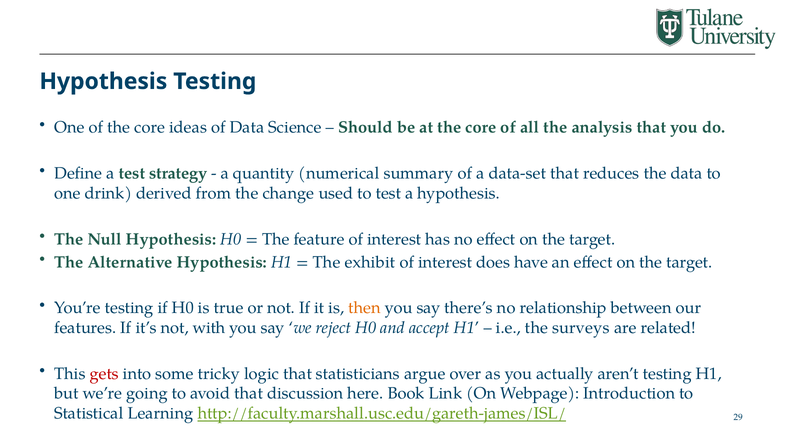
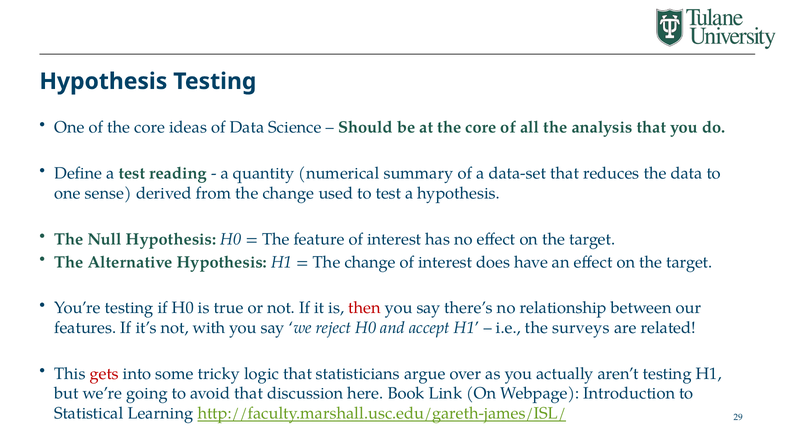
strategy: strategy -> reading (178, 174)
drink: drink -> sense (108, 193)
exhibit: exhibit -> change (370, 262)
then colour: orange -> red (365, 308)
